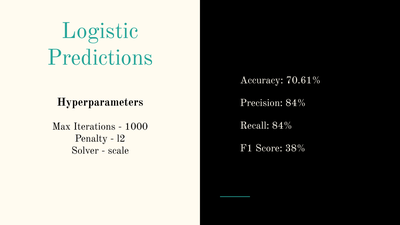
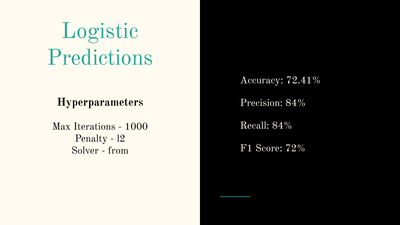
70.61%: 70.61% -> 72.41% (303, 80)
38%: 38% -> 72% (295, 148)
scale: scale -> from (118, 151)
